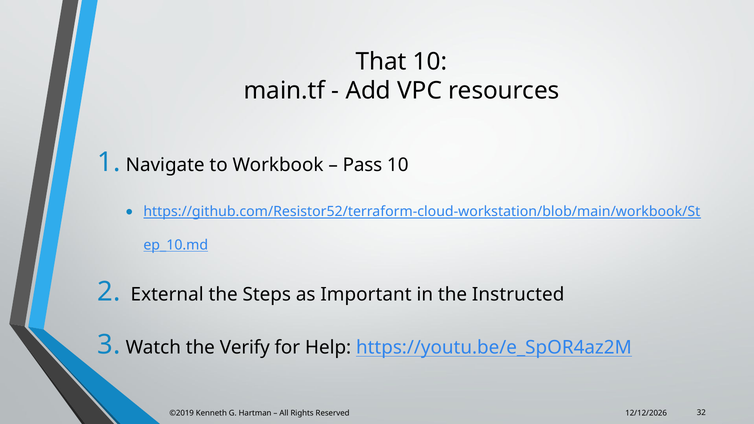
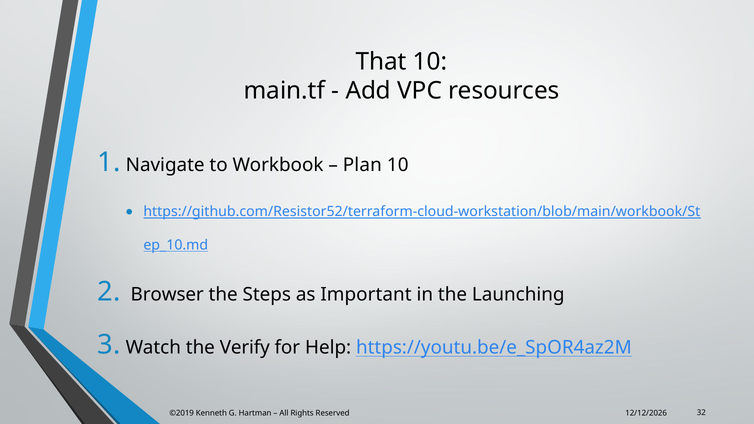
Pass: Pass -> Plan (362, 165)
External: External -> Browser (167, 295)
Instructed: Instructed -> Launching (518, 295)
